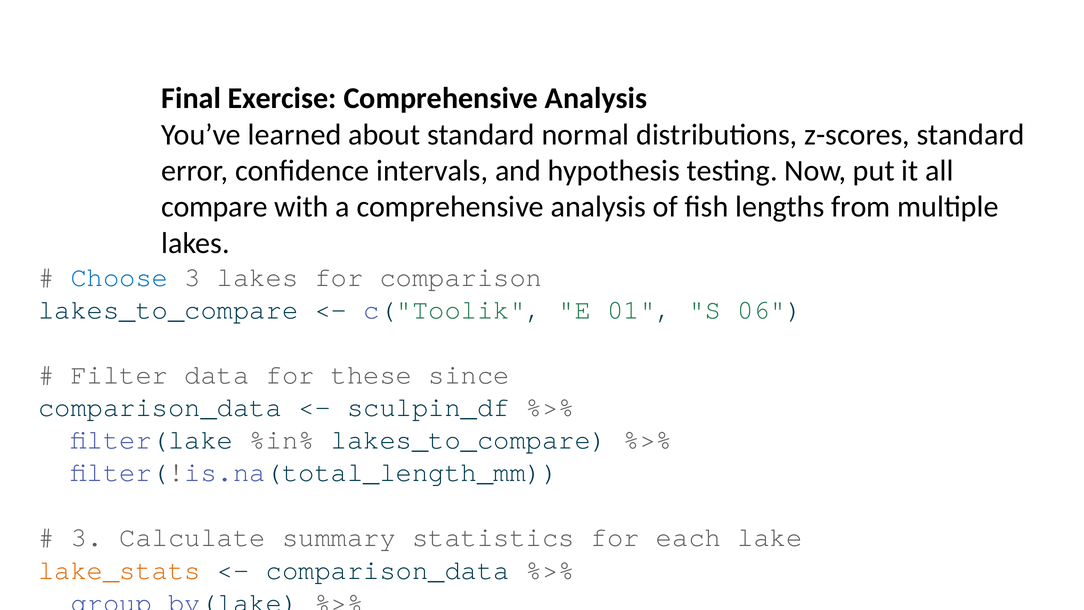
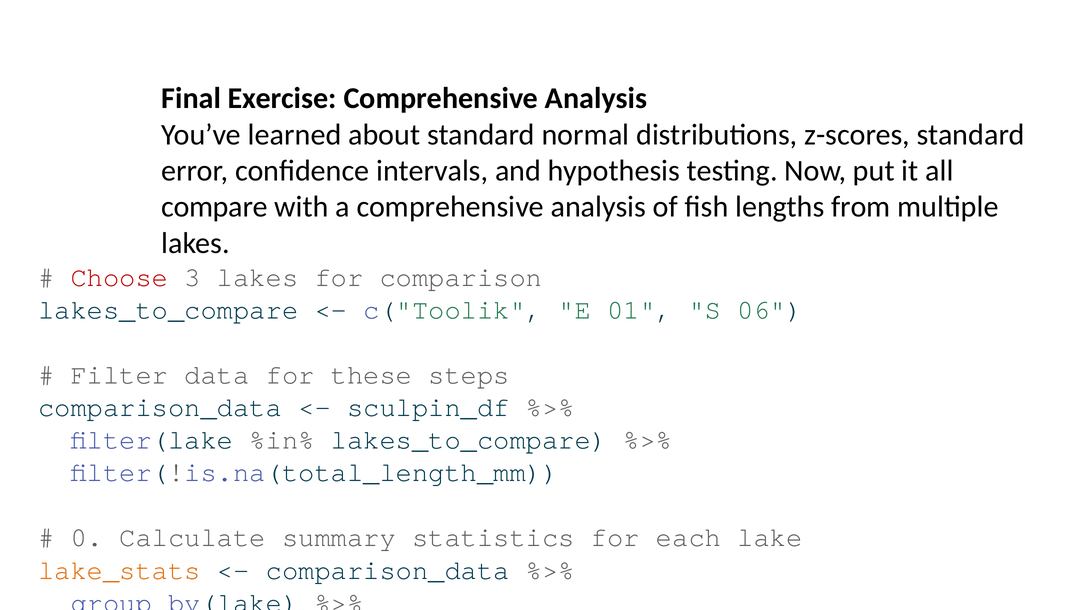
Choose colour: blue -> red (119, 277)
since: since -> steps (469, 375)
3: 3 -> 0 (87, 537)
